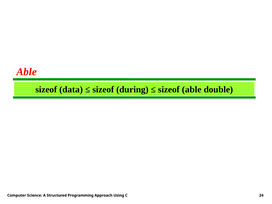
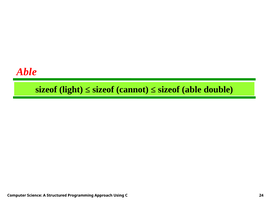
data: data -> light (71, 89)
during: during -> cannot (132, 89)
